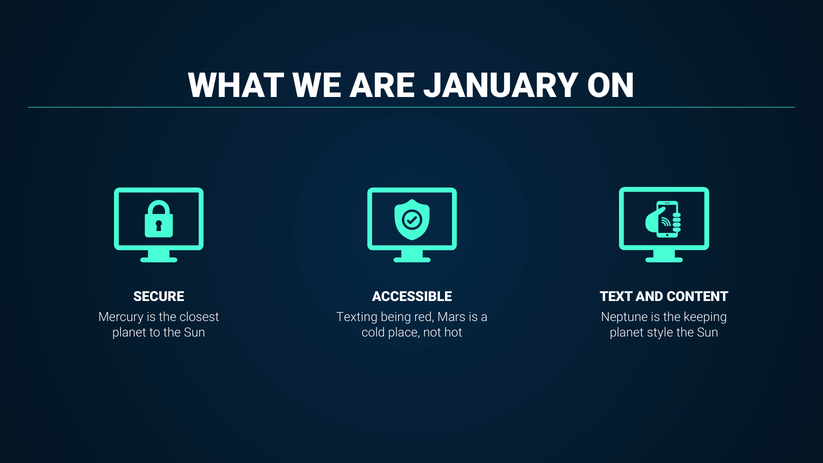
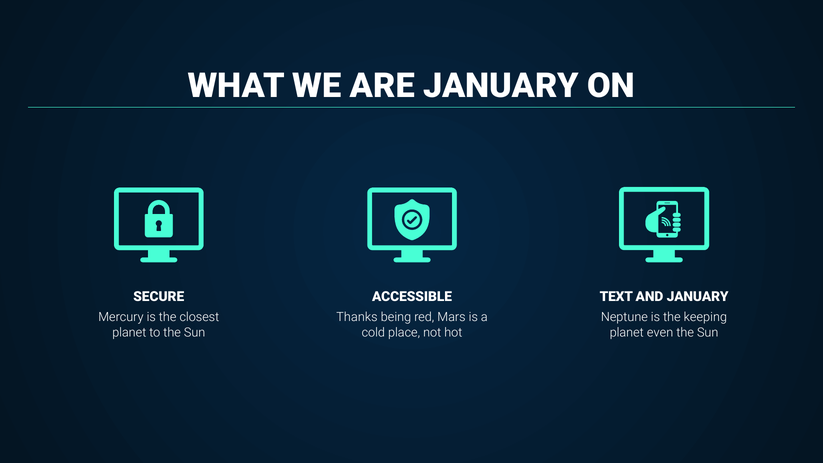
AND CONTENT: CONTENT -> JANUARY (698, 297)
Texting: Texting -> Thanks (357, 317)
style: style -> even (660, 332)
